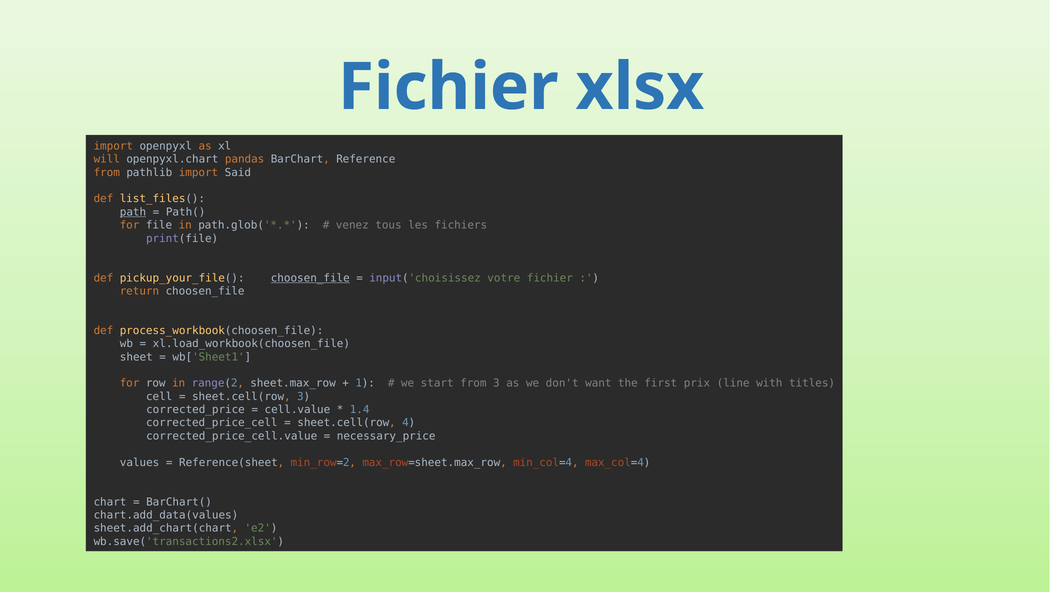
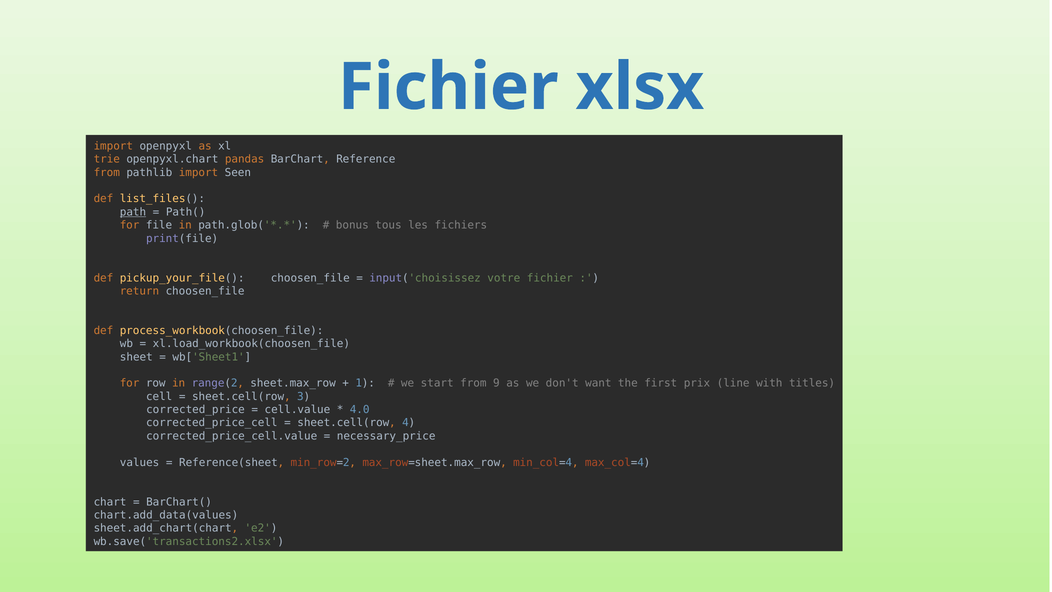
will: will -> trie (107, 159)
Said: Said -> Seen (238, 172)
venez: venez -> bonus (352, 225)
choosen_file underline: present -> none (310, 278)
from 3: 3 -> 9 (496, 383)
1.4: 1.4 -> 4.0 (360, 410)
